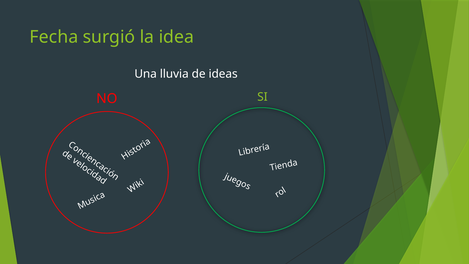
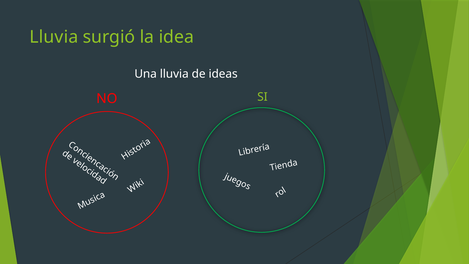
Fecha: Fecha -> Lluvia (54, 37)
